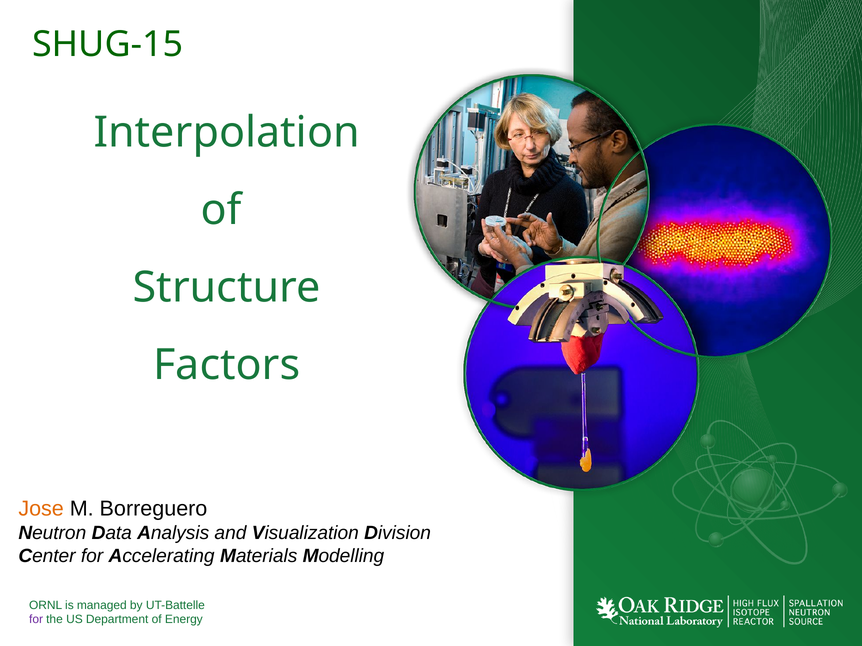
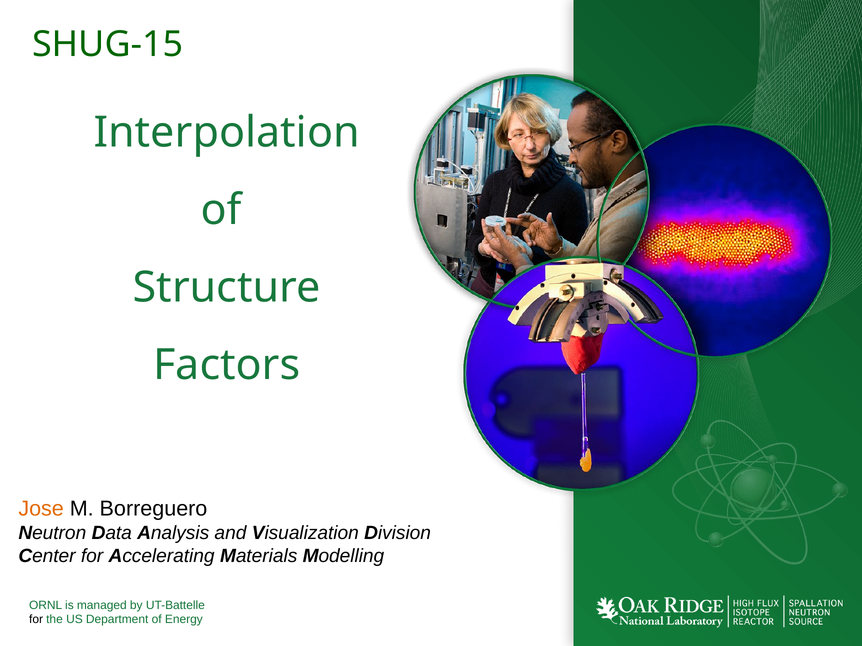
for colour: purple -> black (36, 620)
